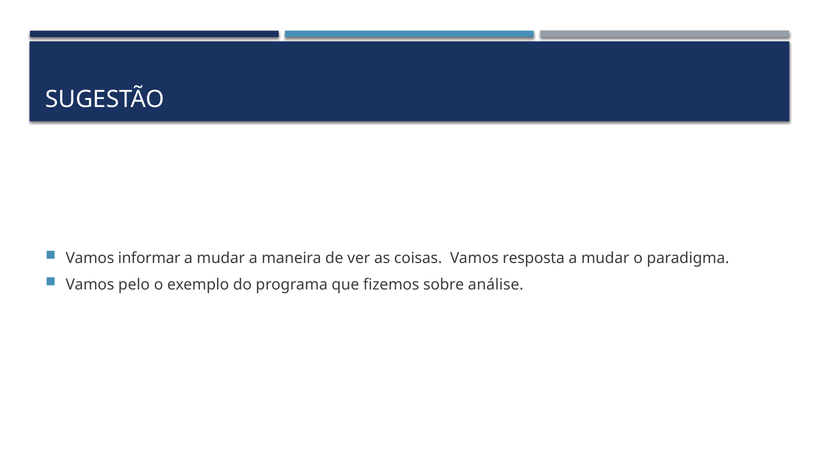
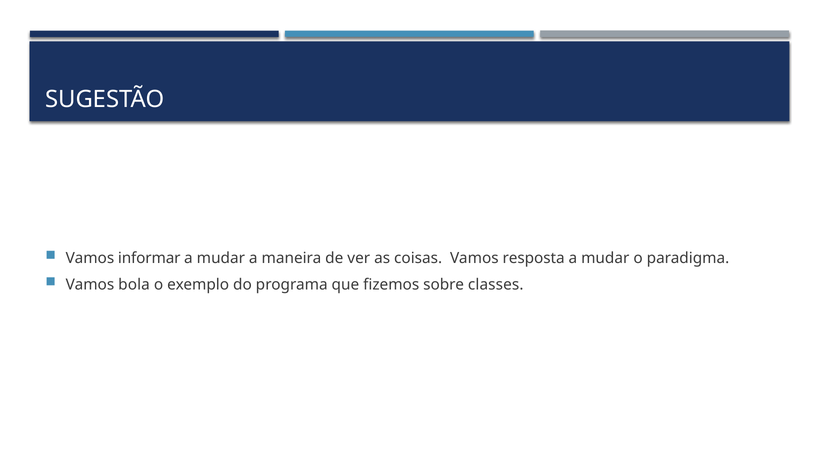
pelo: pelo -> bola (134, 284)
análise: análise -> classes (496, 284)
